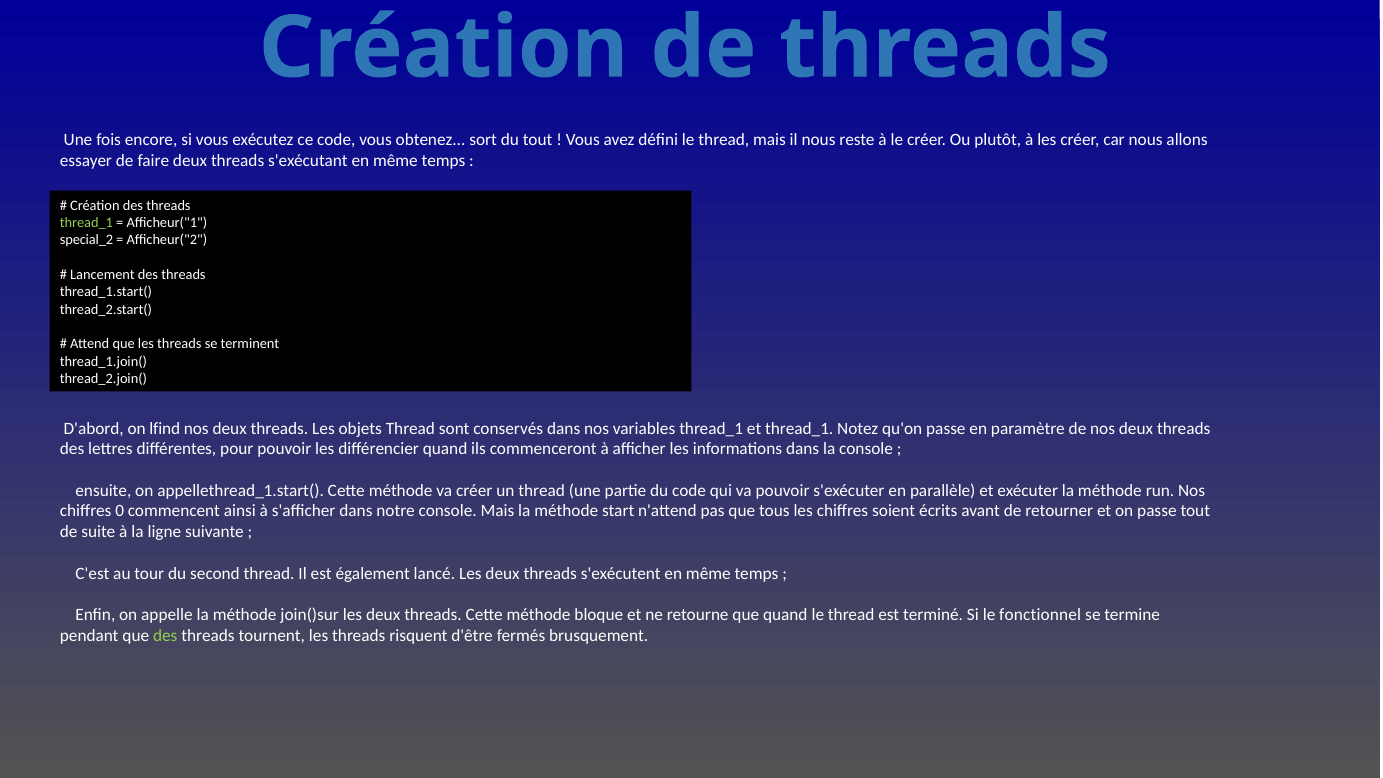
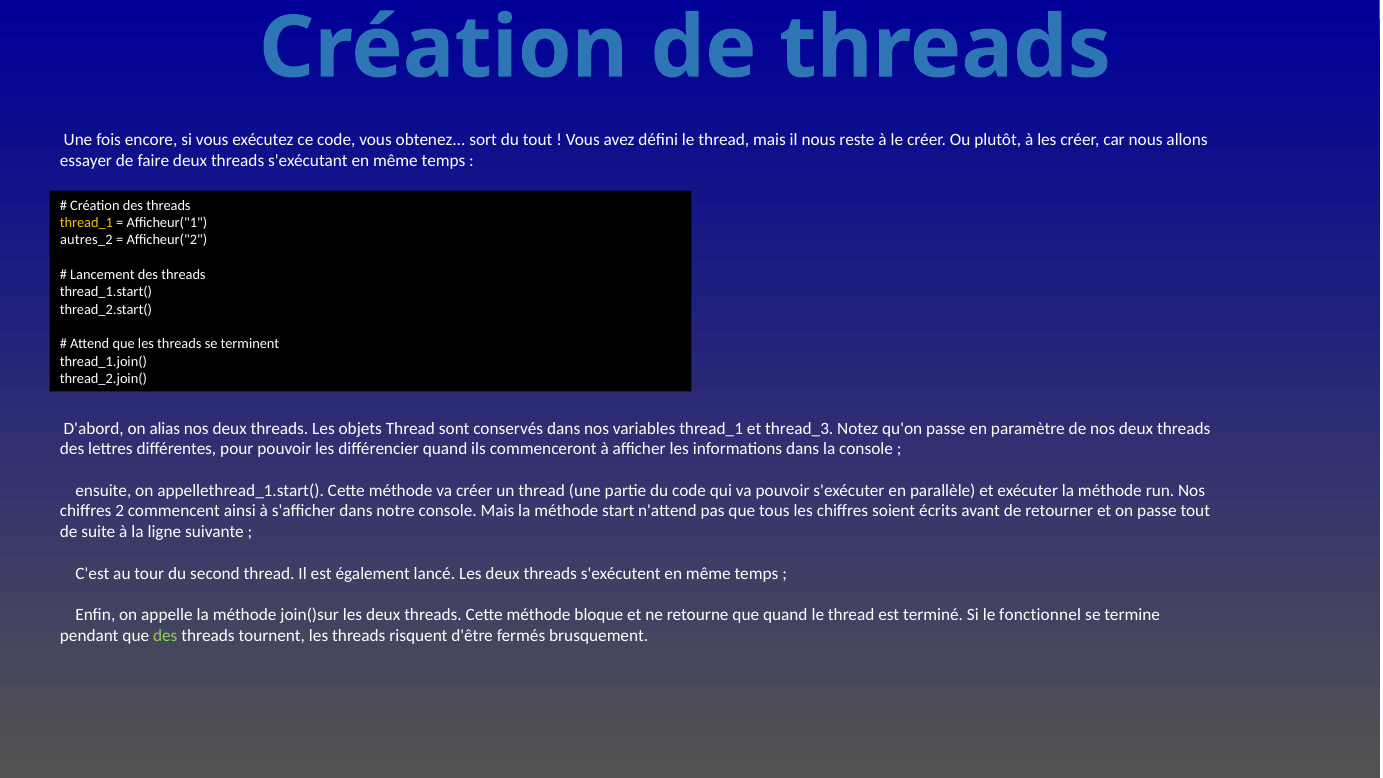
thread_1 colour: light green -> yellow (86, 223)
special_2: special_2 -> autres_2 (86, 240)
lfind: lfind -> alias (165, 428)
et thread_1: thread_1 -> thread_3 (799, 428)
0: 0 -> 2 (120, 511)
